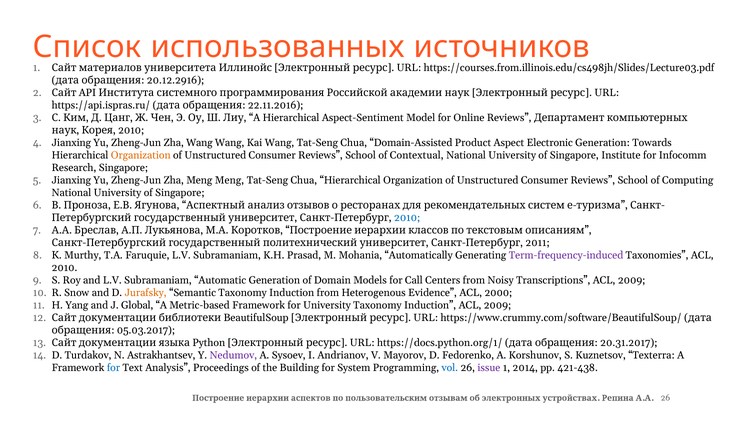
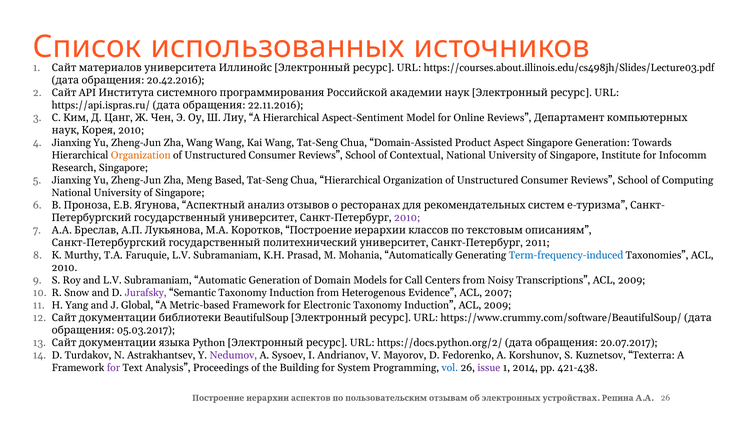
https://courses.from.illinois.edu/cs498jh/Slides/Lecture03.pdf: https://courses.from.illinois.edu/cs498jh/Slides/Lecture03.pdf -> https://courses.about.illinois.edu/cs498jh/Slides/Lecture03.pdf (569, 68)
20.12.2916: 20.12.2916 -> 20.42.2016 (176, 80)
Aspect Electronic: Electronic -> Singapore (550, 143)
Meng Meng: Meng -> Based (230, 180)
2010 colour: blue -> purple (407, 218)
Term-frequency-induced colour: purple -> blue (566, 255)
Jurafsky colour: orange -> purple (146, 292)
2000: 2000 -> 2007 (498, 292)
for University: University -> Electronic (327, 305)
https://docs.python.org/1/: https://docs.python.org/1/ -> https://docs.python.org/2/ (440, 342)
20.31.2017: 20.31.2017 -> 20.07.2017 (629, 342)
for colour: blue -> purple (113, 367)
